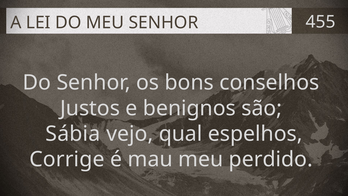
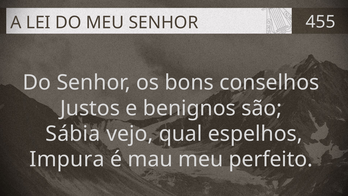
Corrige: Corrige -> Impura (67, 159)
perdido: perdido -> perfeito (271, 159)
